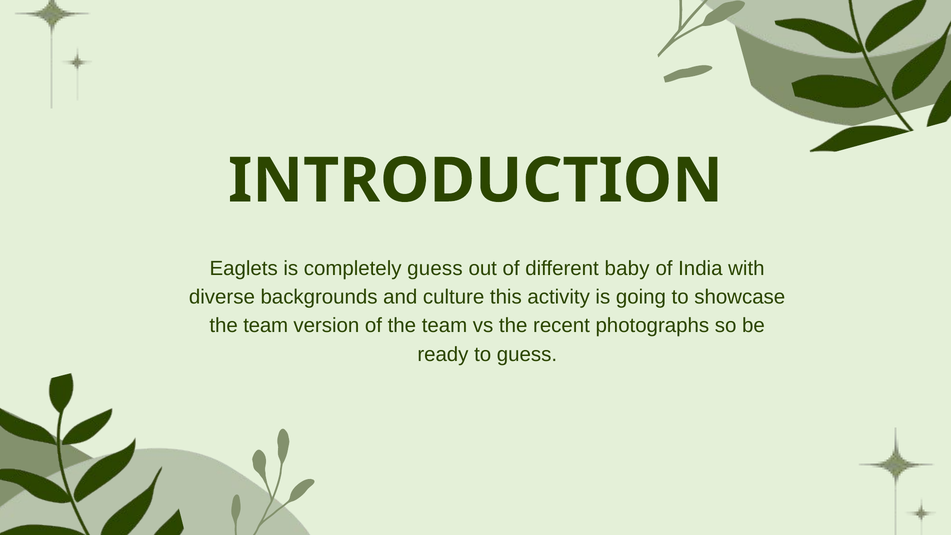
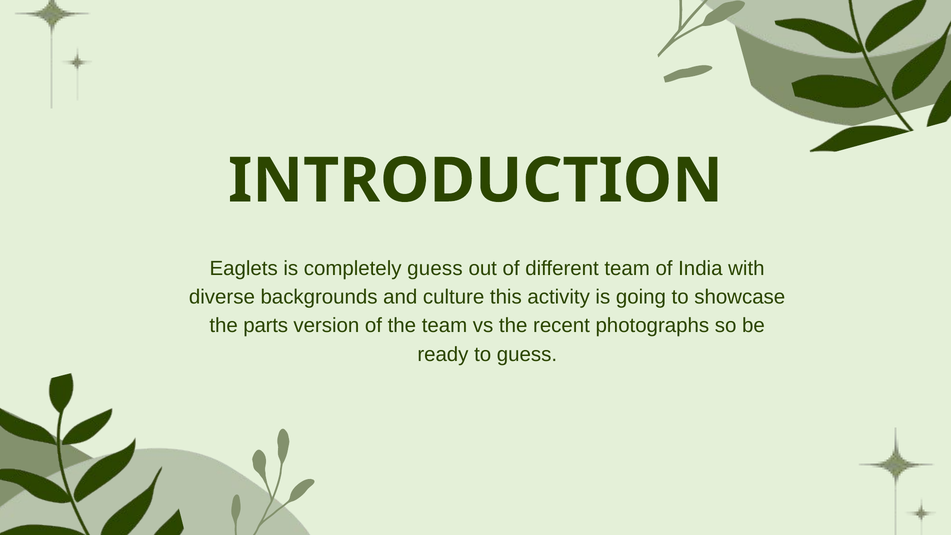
different baby: baby -> team (627, 268)
team: team -> parts (266, 326)
